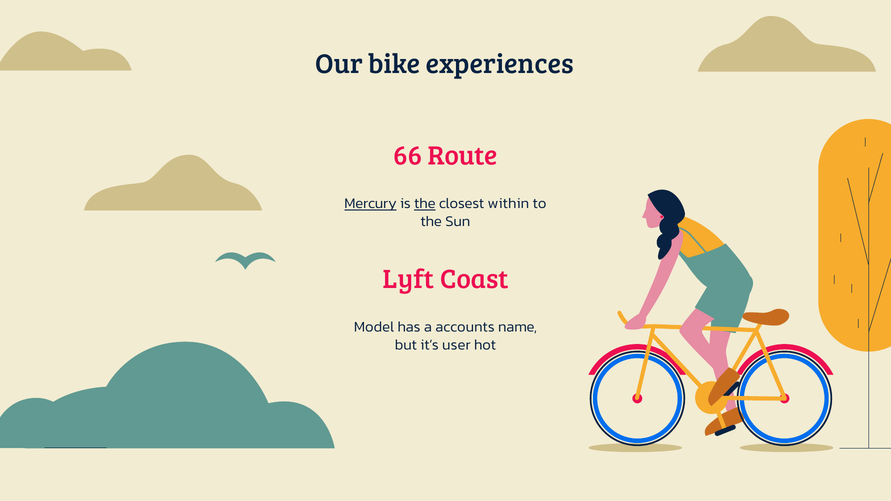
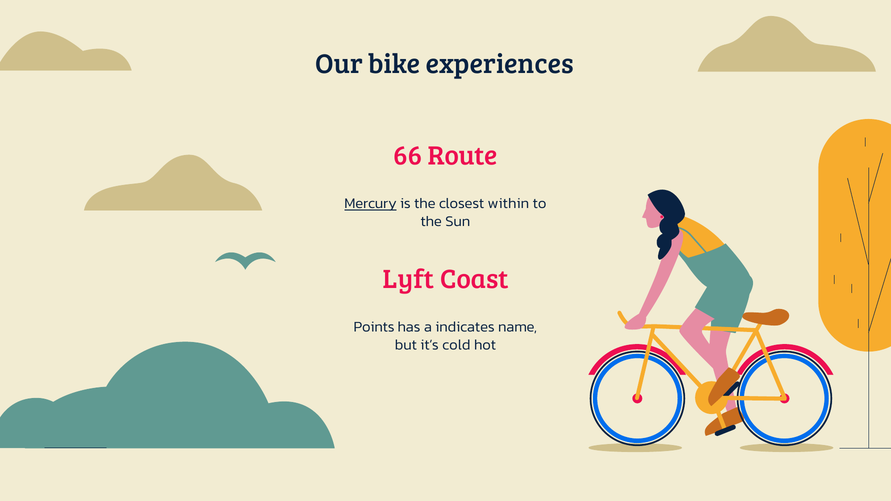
the underline: present -> none (425, 204)
Model: Model -> Points (374, 327)
accounts: accounts -> indicates (465, 327)
user: user -> cold (456, 345)
